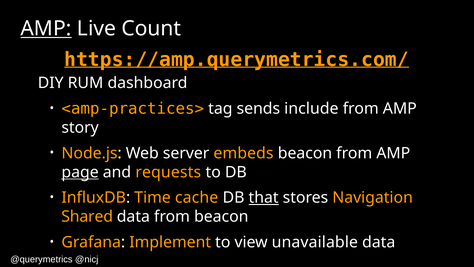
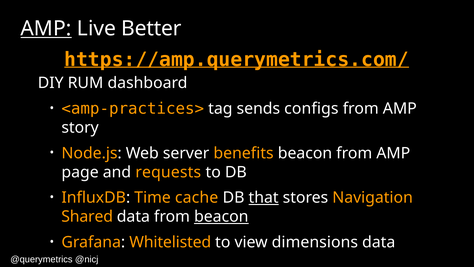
Count: Count -> Better (151, 28)
include: include -> configs (311, 108)
embeds: embeds -> benefits (244, 153)
page underline: present -> none (80, 172)
beacon underline: none -> present (221, 216)
Implement: Implement -> Whitelisted (170, 242)
unavailable: unavailable -> dimensions (315, 242)
